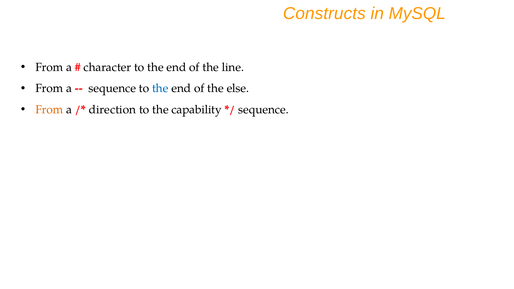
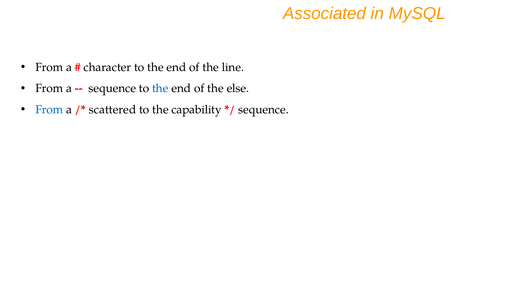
Constructs: Constructs -> Associated (324, 13)
From colour: orange -> blue (49, 110)
direction: direction -> scattered (112, 110)
